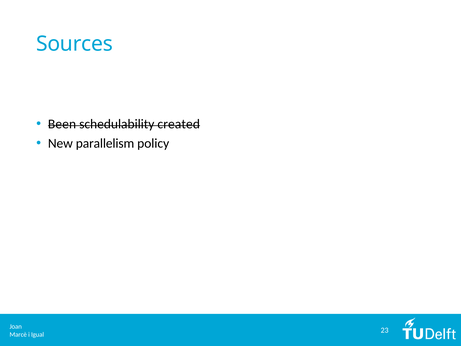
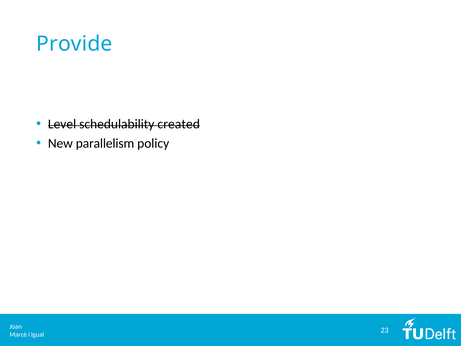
Sources: Sources -> Provide (74, 44)
Been: Been -> Level (62, 124)
